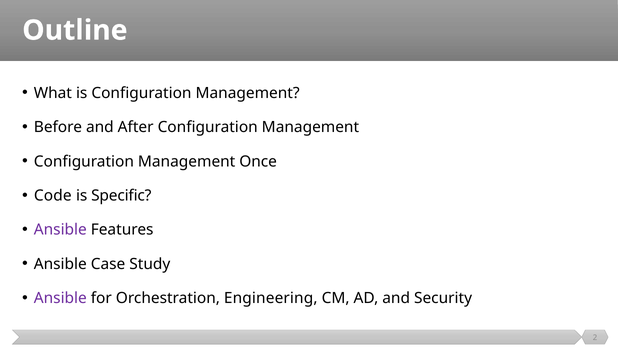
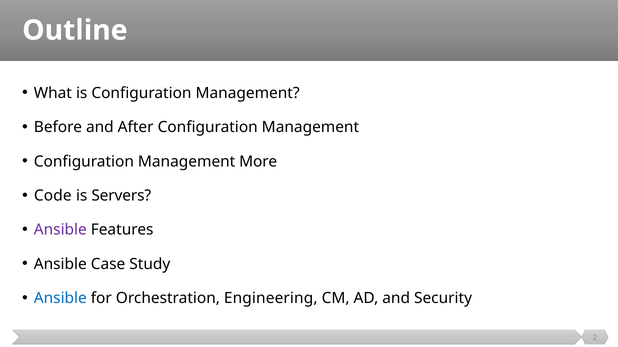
Once: Once -> More (258, 162)
Specific: Specific -> Servers (121, 196)
Ansible colour: purple -> blue (60, 299)
